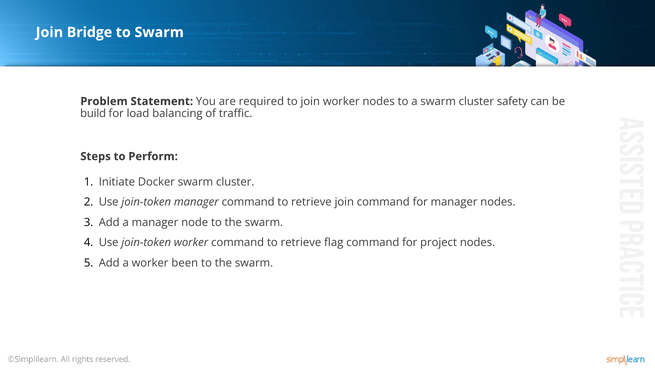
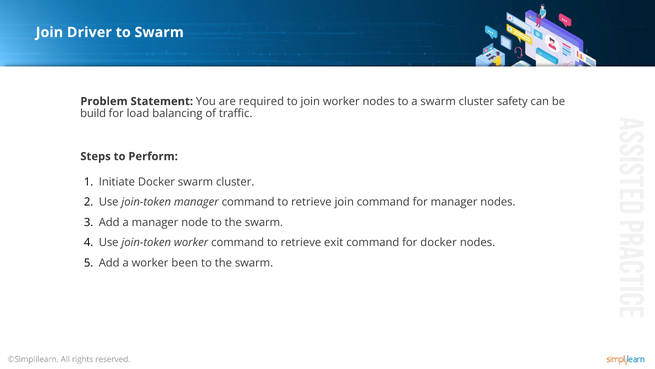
Bridge: Bridge -> Driver (89, 32)
flag: flag -> exit (334, 242)
for project: project -> docker (439, 242)
